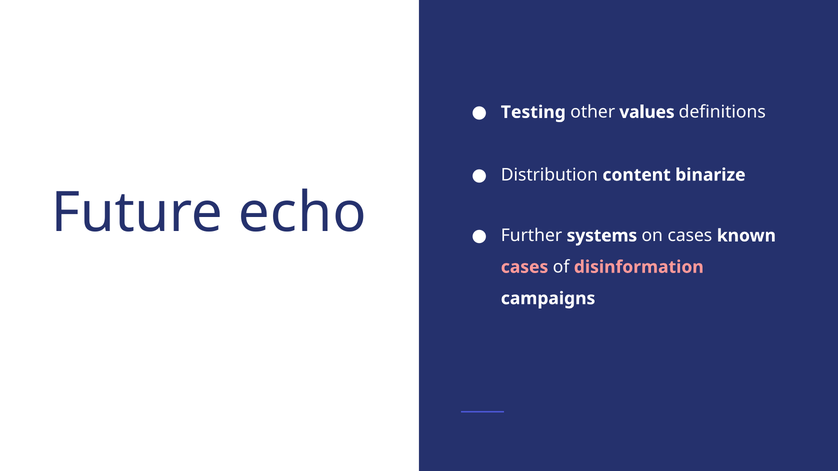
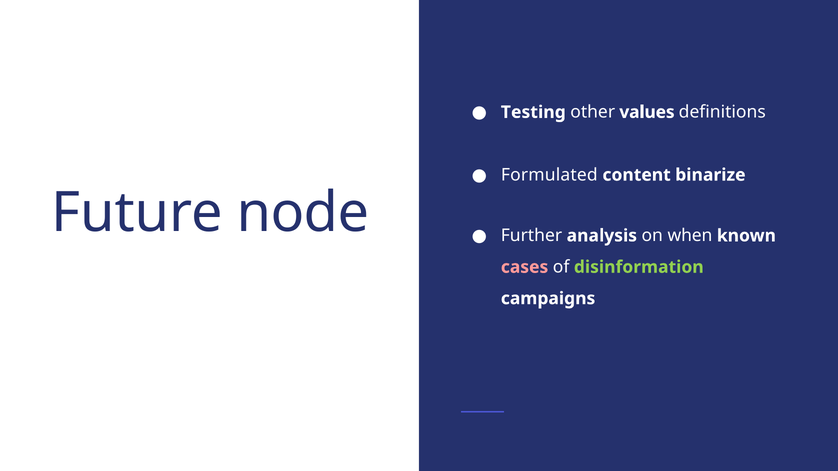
Distribution: Distribution -> Formulated (549, 175)
echo: echo -> node (303, 213)
systems: systems -> analysis (602, 236)
on cases: cases -> when (690, 236)
disinformation colour: pink -> light green (639, 267)
